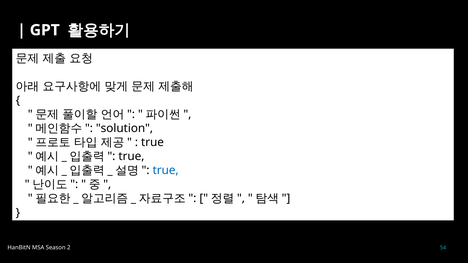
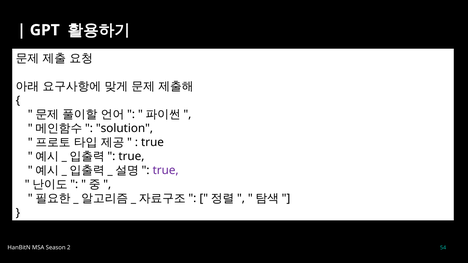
true colour: blue -> purple (166, 171)
